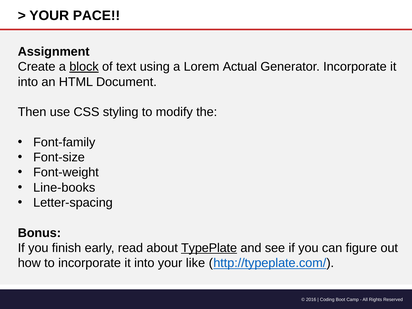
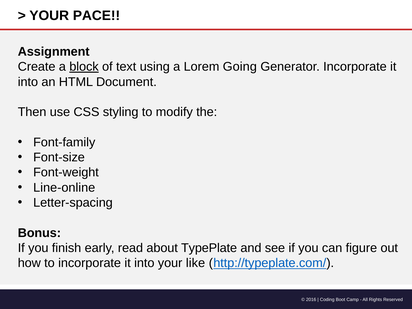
Actual: Actual -> Going (240, 67)
Line-books: Line-books -> Line-online (64, 188)
TypePlate underline: present -> none (209, 248)
